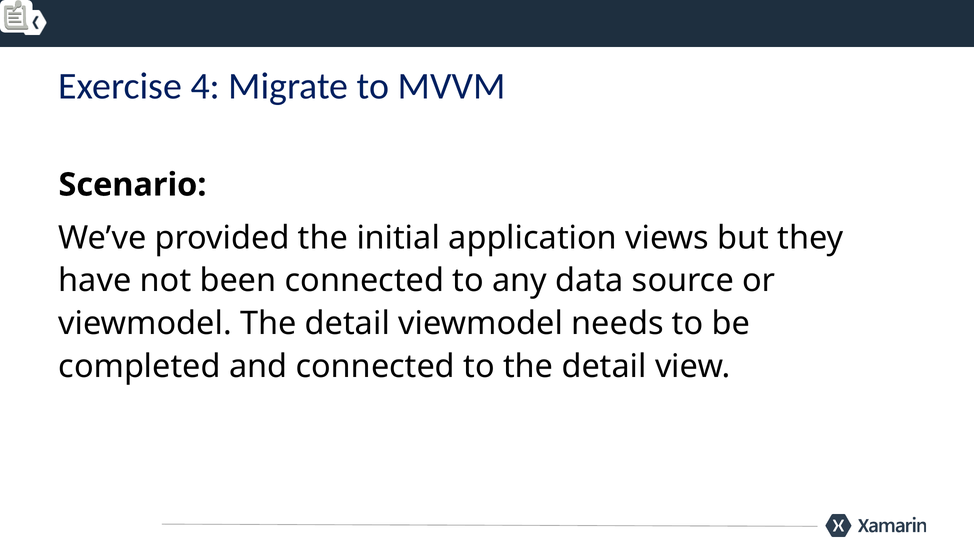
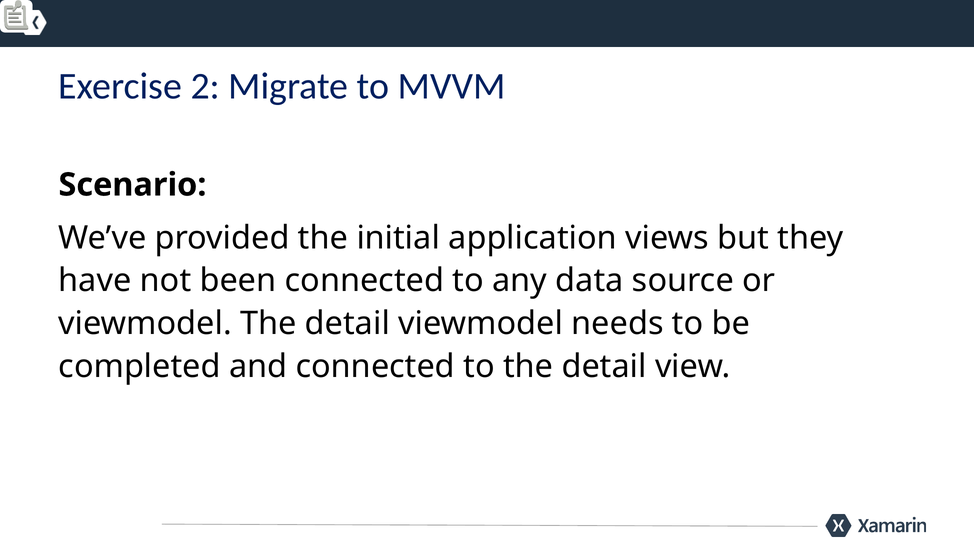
4: 4 -> 2 (205, 86)
